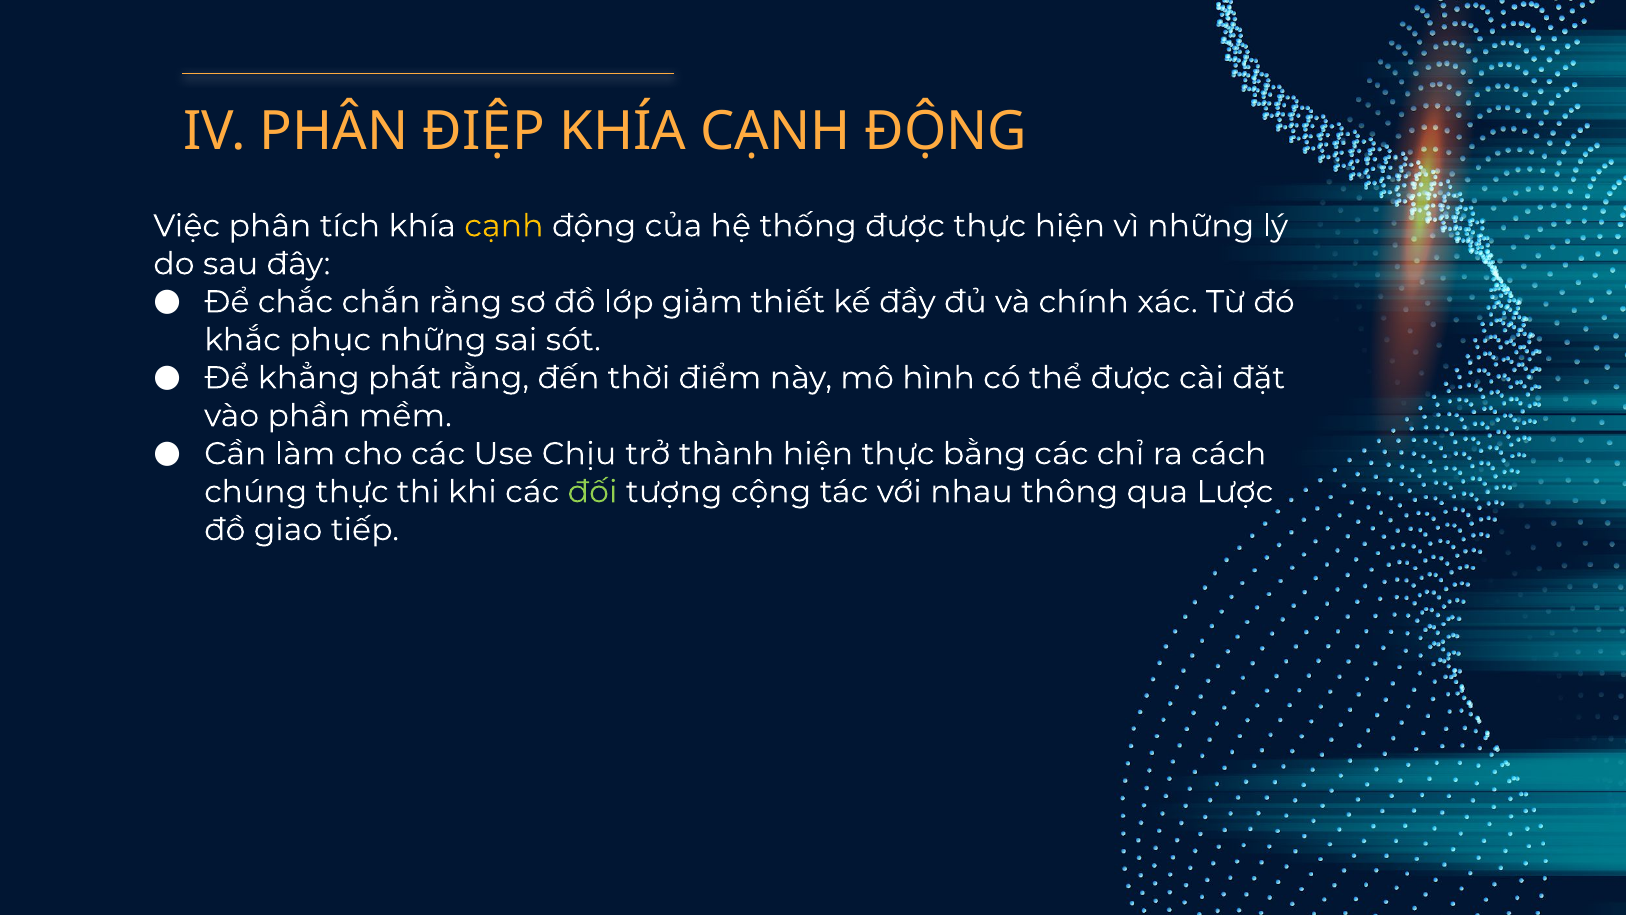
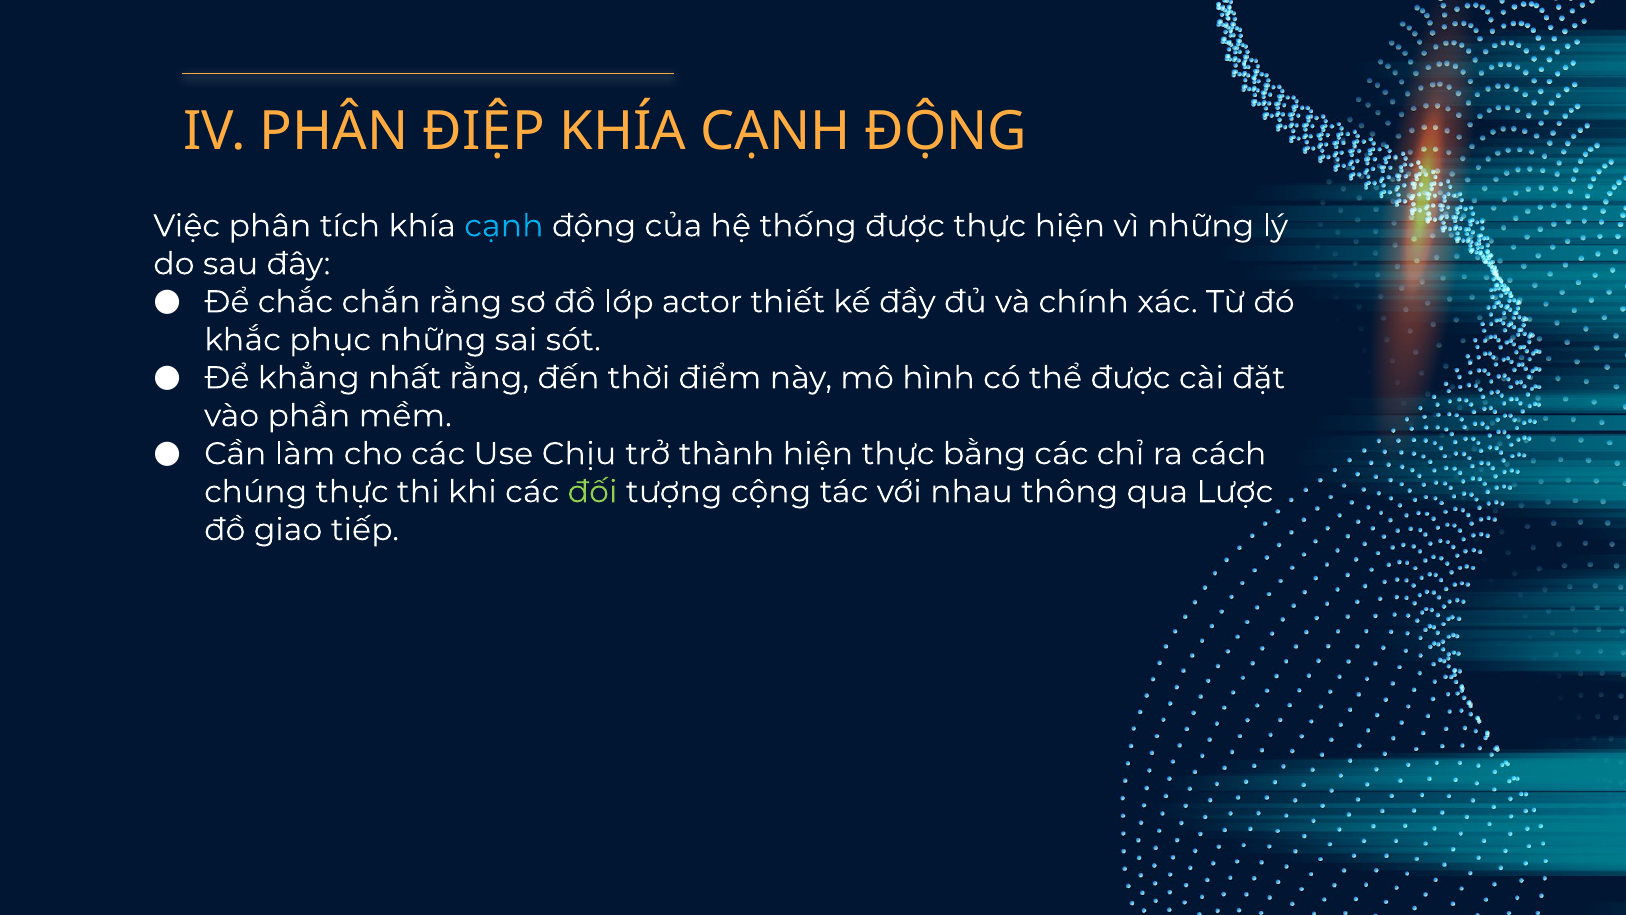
cạnh colour: yellow -> light blue (504, 226)
giảm: giảm -> actor (702, 302)
phát: phát -> nhất (405, 378)
